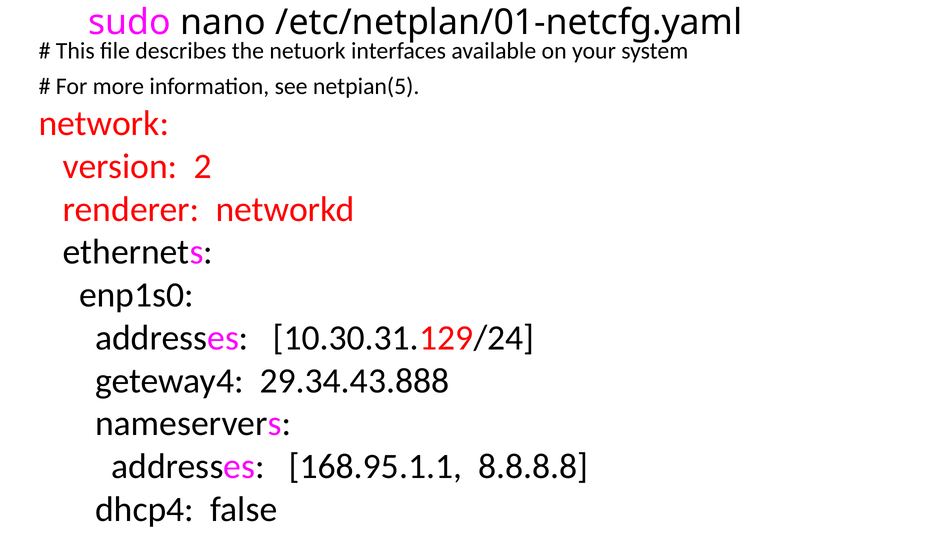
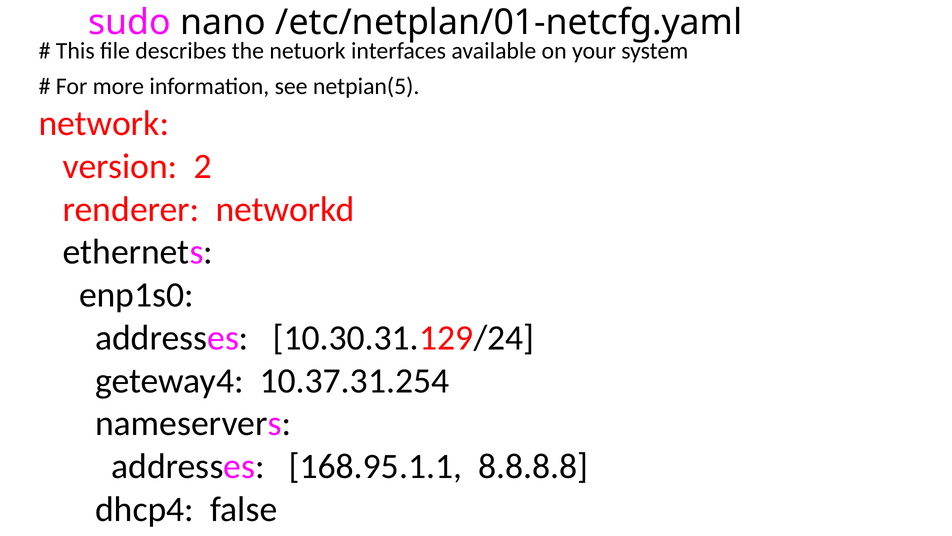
29.34.43.888: 29.34.43.888 -> 10.37.31.254 (355, 380)
